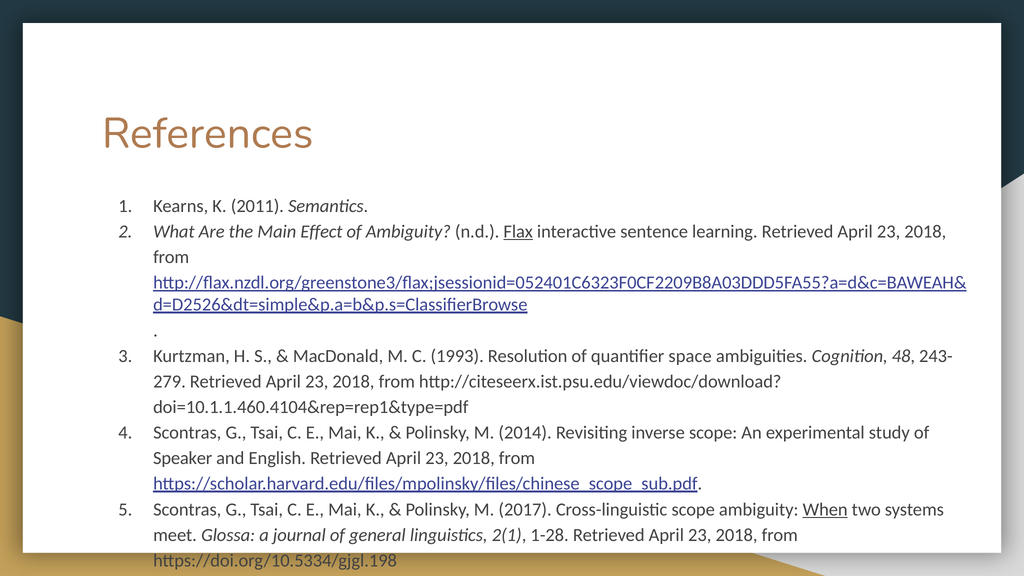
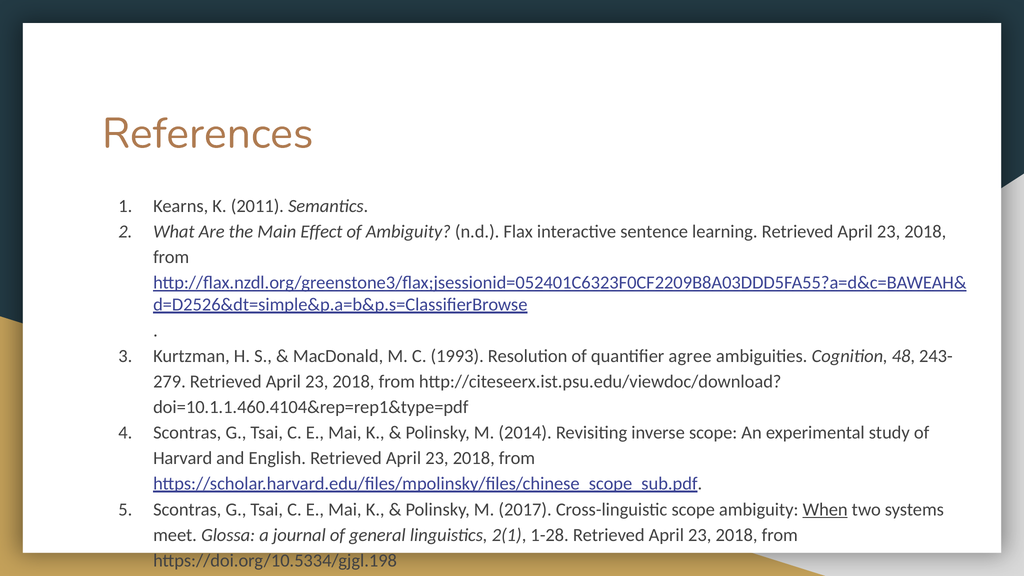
Flax underline: present -> none (518, 232)
space: space -> agree (690, 356)
Speaker: Speaker -> Harvard (183, 458)
